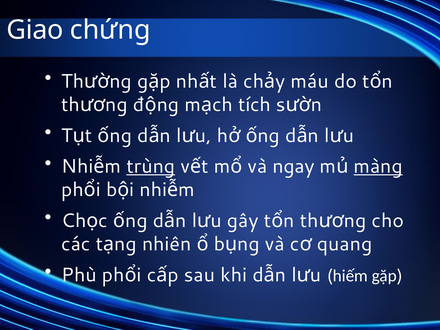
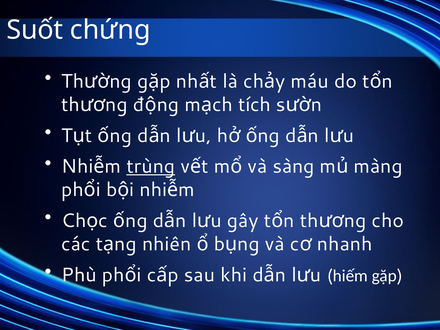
Giao: Giao -> Suốt (35, 30)
ngay: ngay -> sàng (293, 166)
màng underline: present -> none (378, 166)
quang: quang -> nhanh (345, 244)
